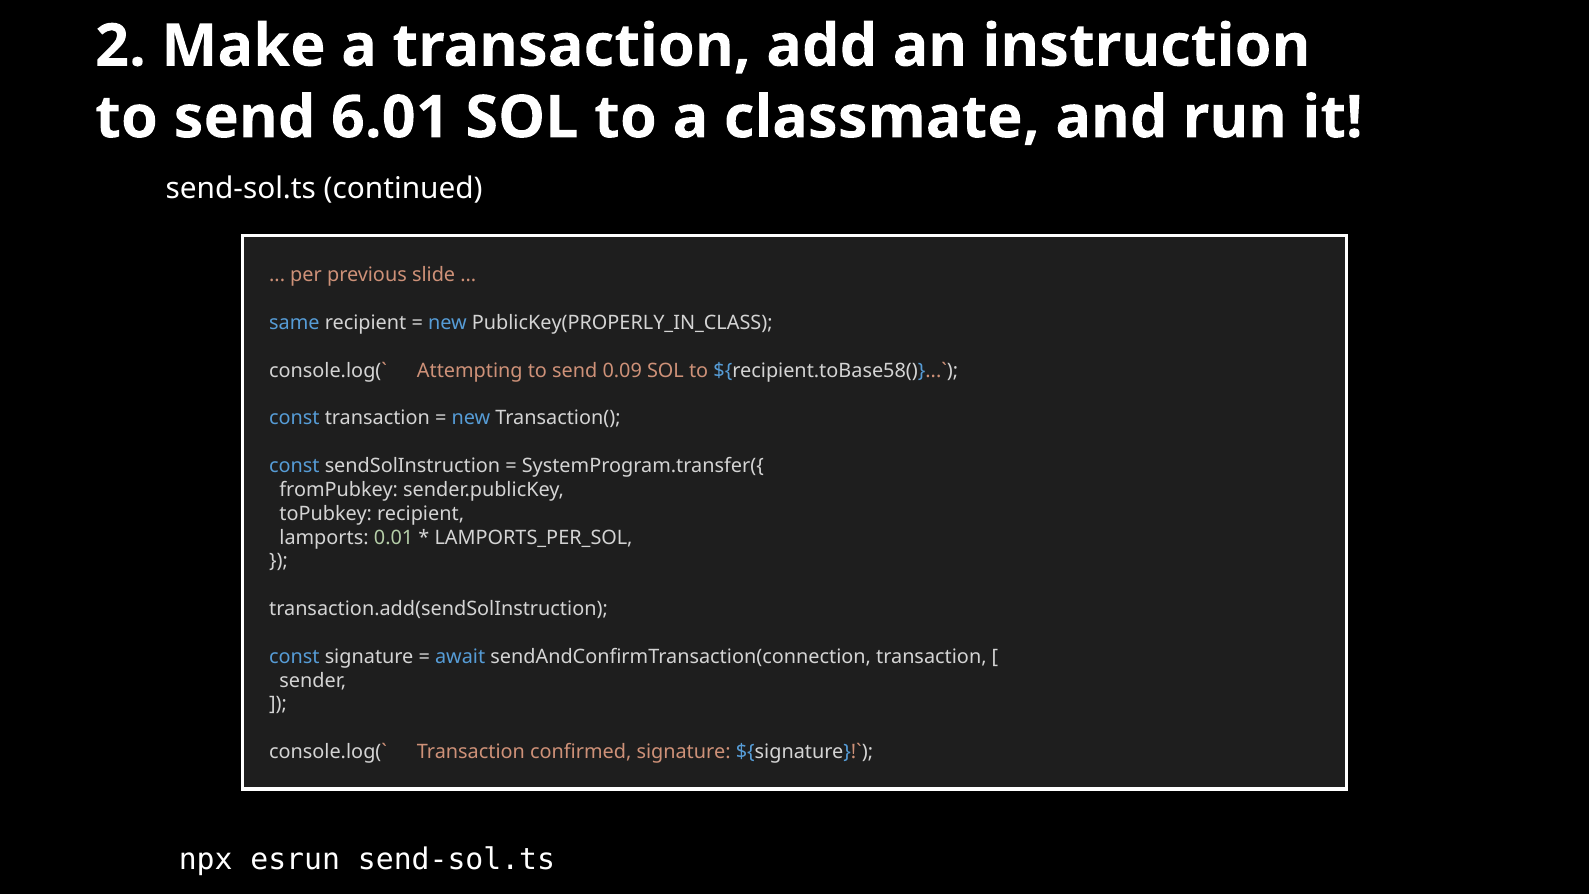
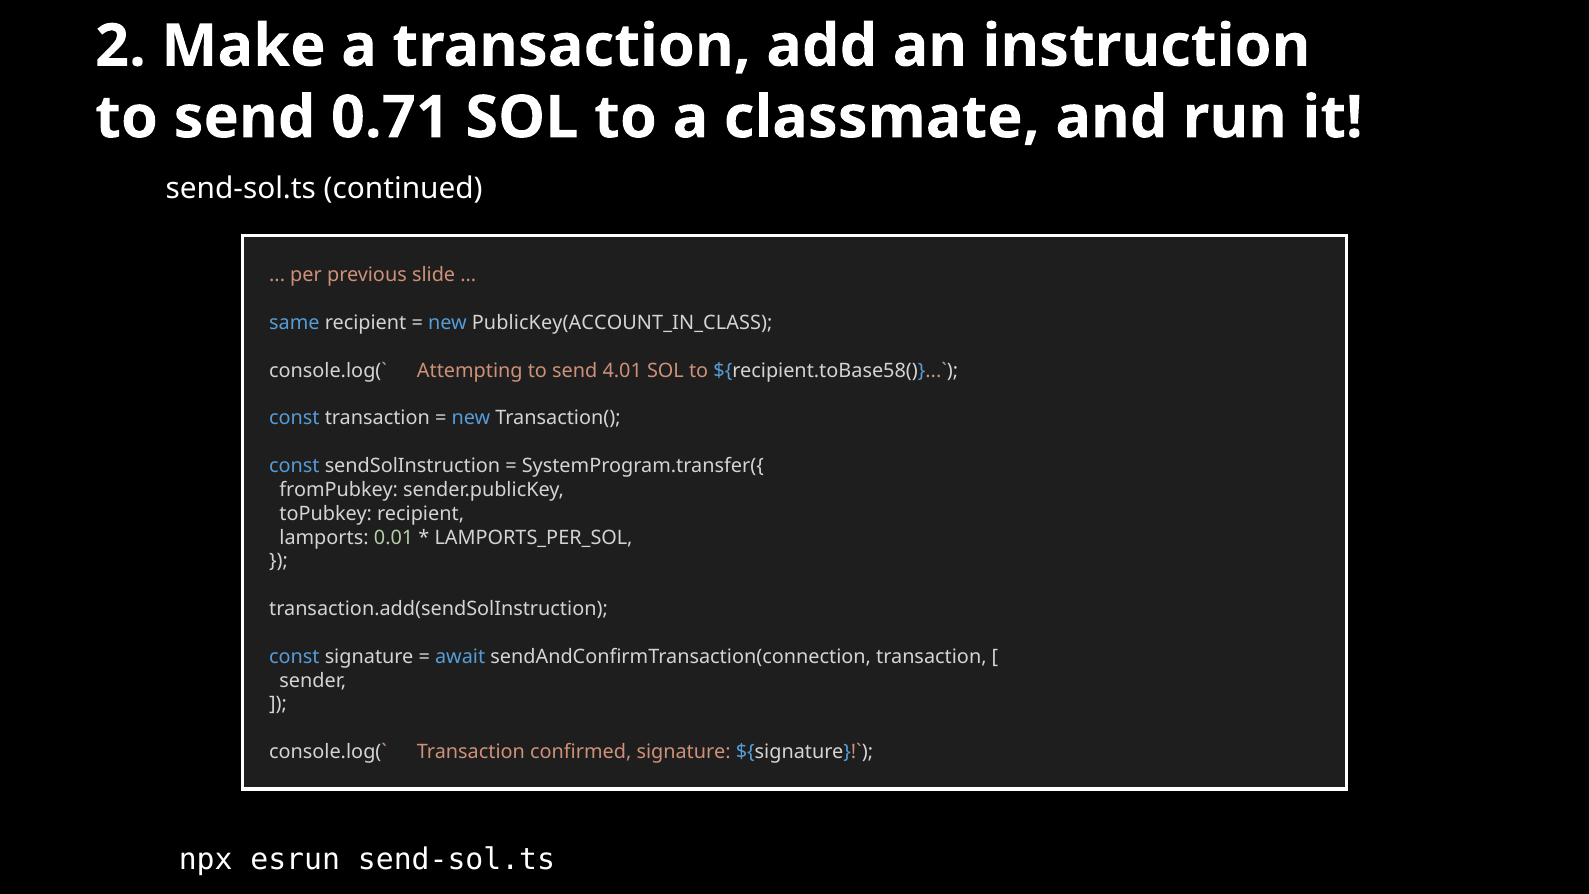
6.01: 6.01 -> 0.71 (390, 118)
PublicKey(PROPERLY_IN_CLASS: PublicKey(PROPERLY_IN_CLASS -> PublicKey(ACCOUNT_IN_CLASS (622, 323)
0.09: 0.09 -> 4.01 (622, 371)
